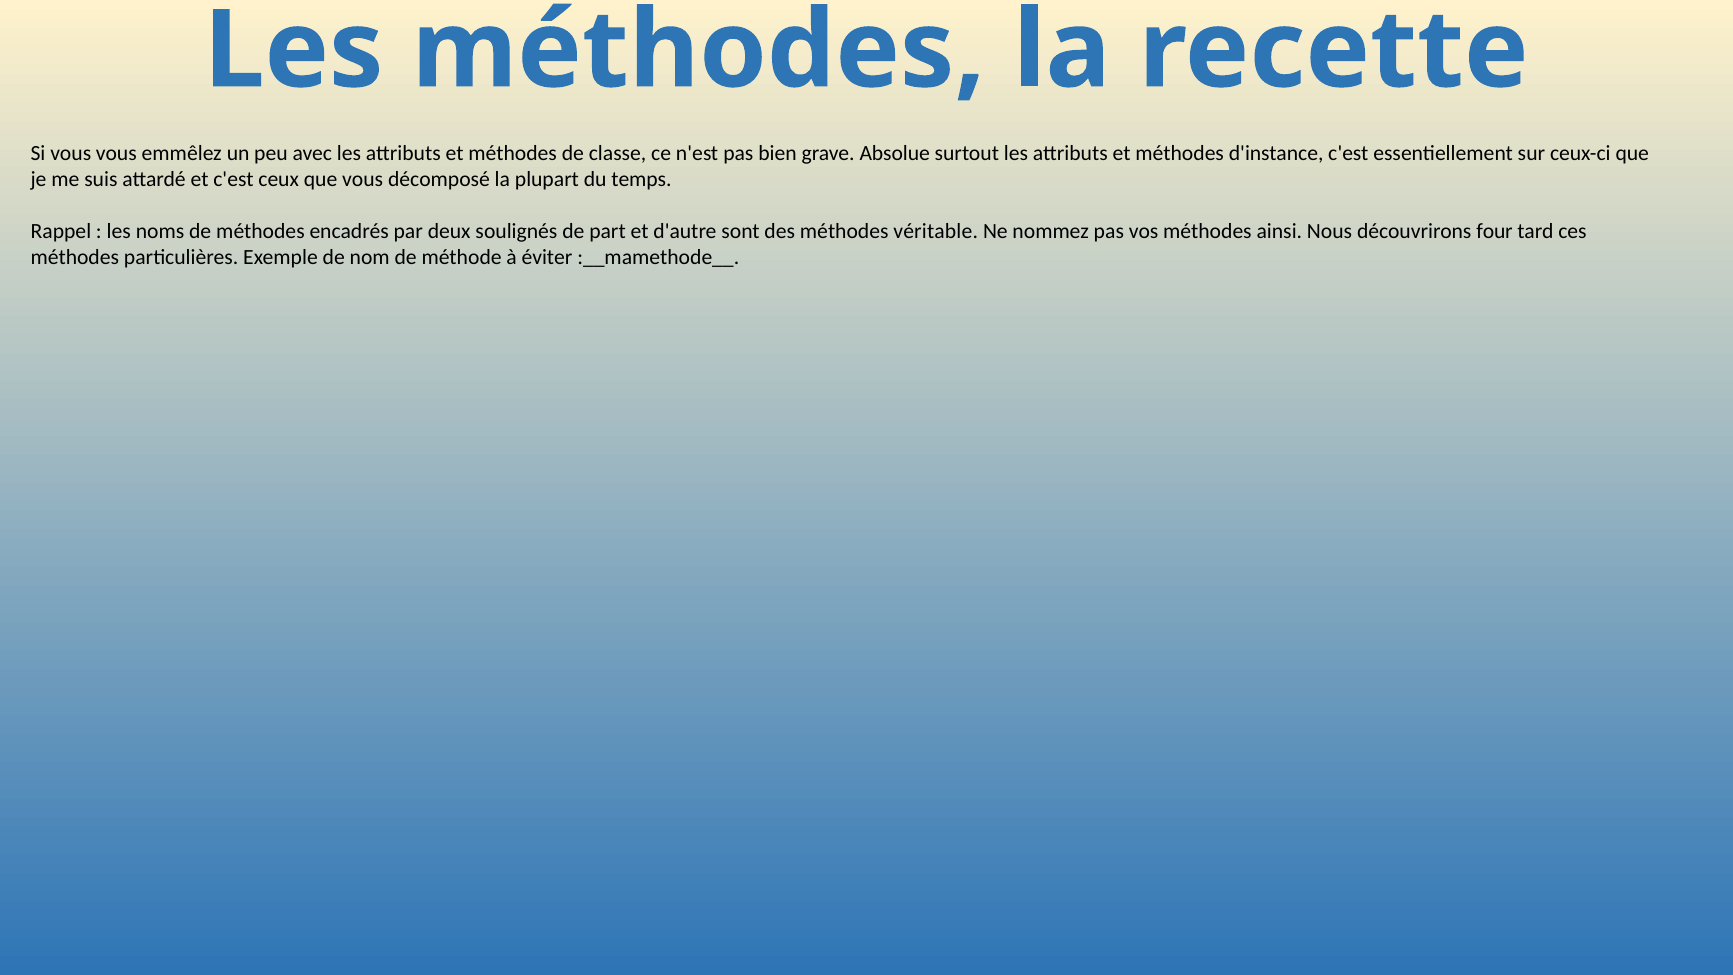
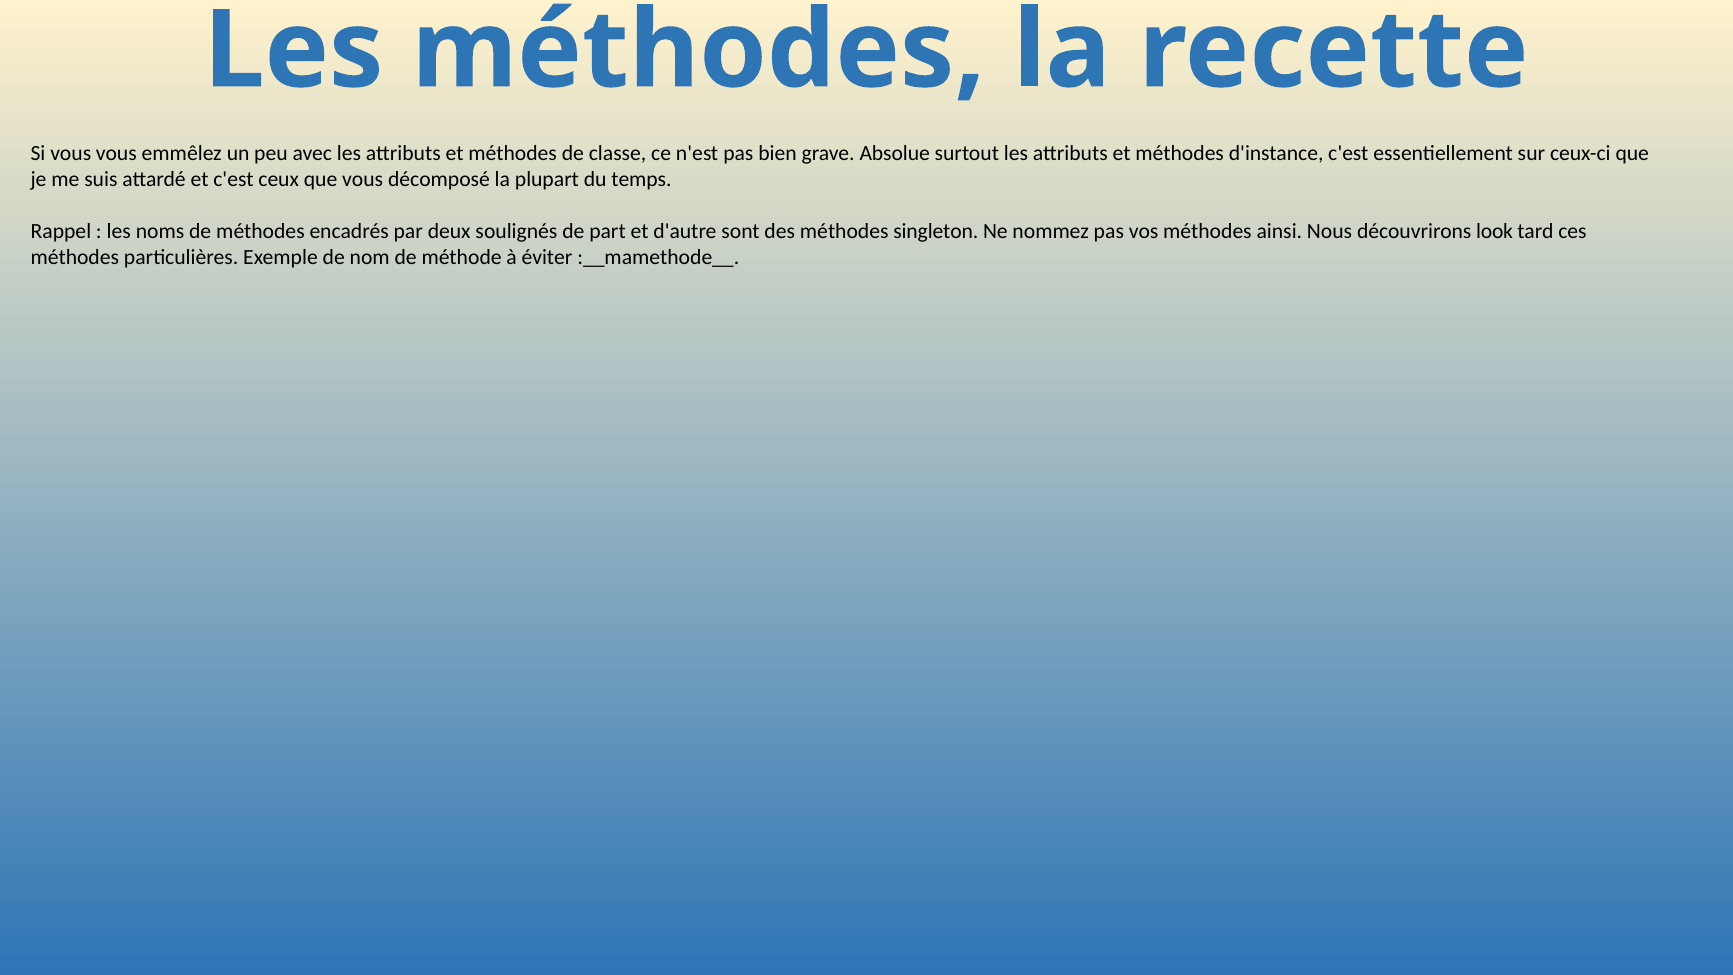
véritable: véritable -> singleton (936, 231)
four: four -> look (1495, 231)
